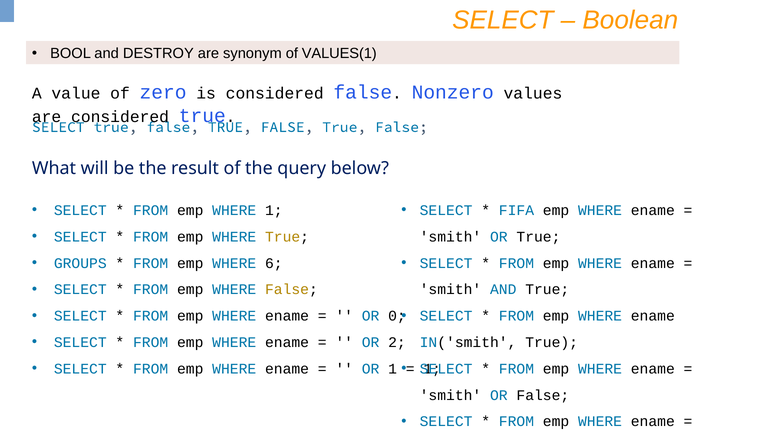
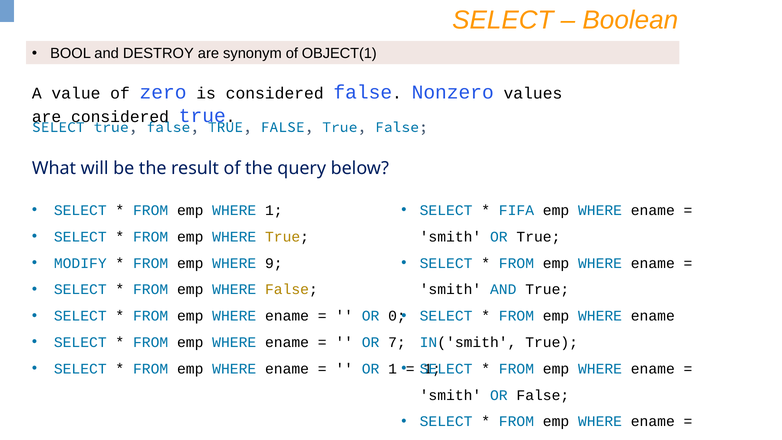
VALUES(1: VALUES(1 -> OBJECT(1 (339, 54)
GROUPS: GROUPS -> MODIFY (80, 263)
6: 6 -> 9 (274, 263)
2: 2 -> 7 (397, 342)
